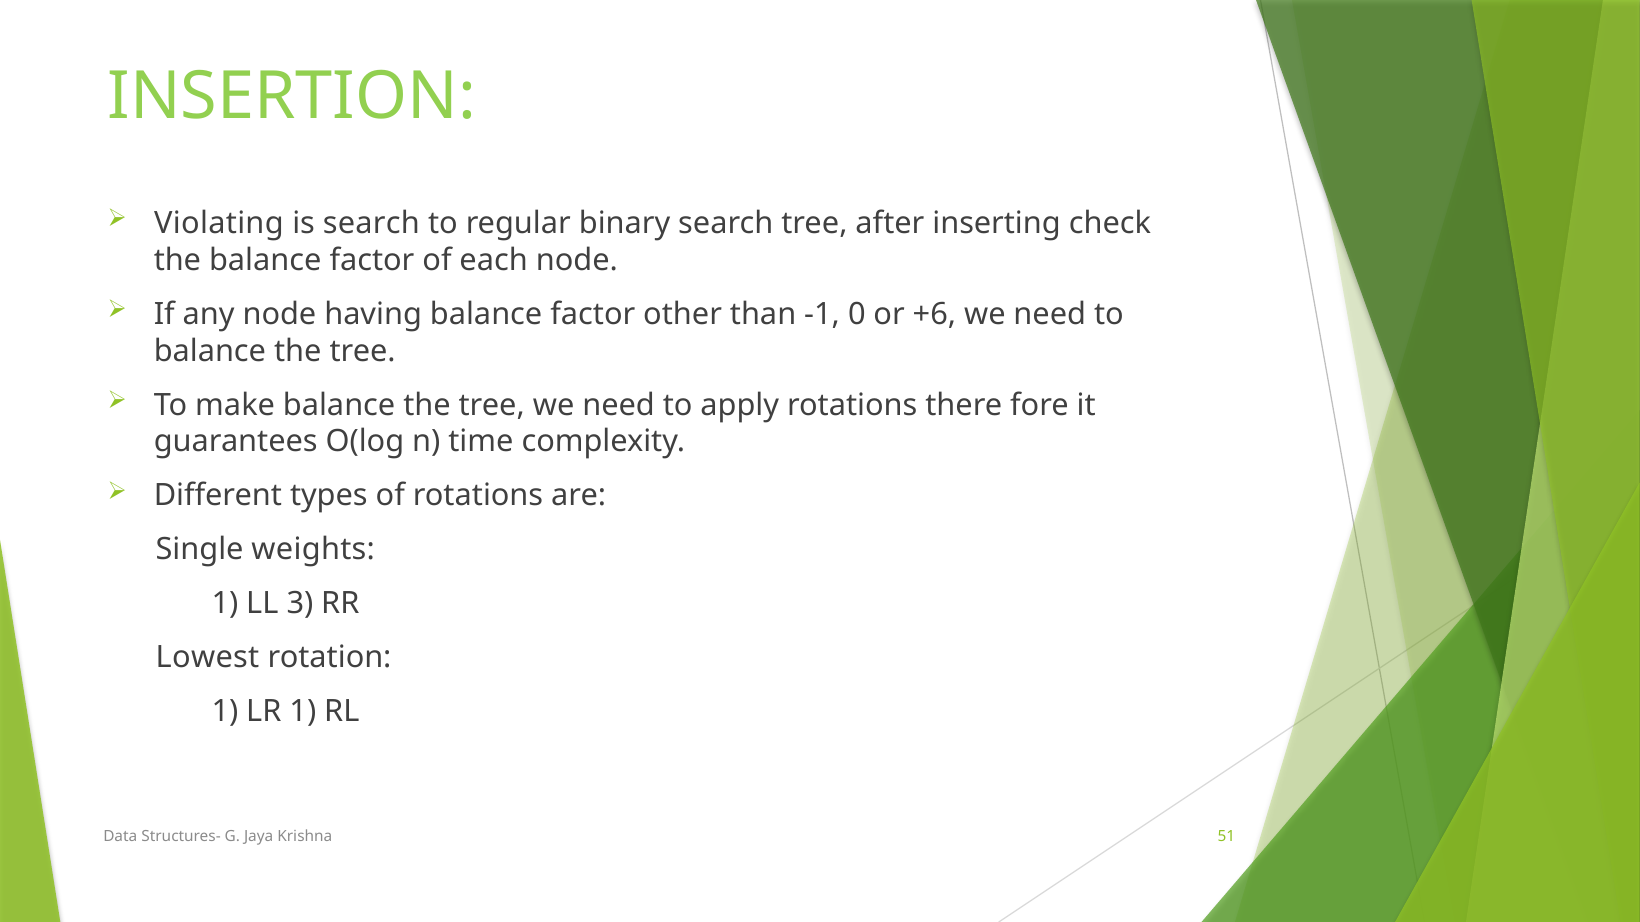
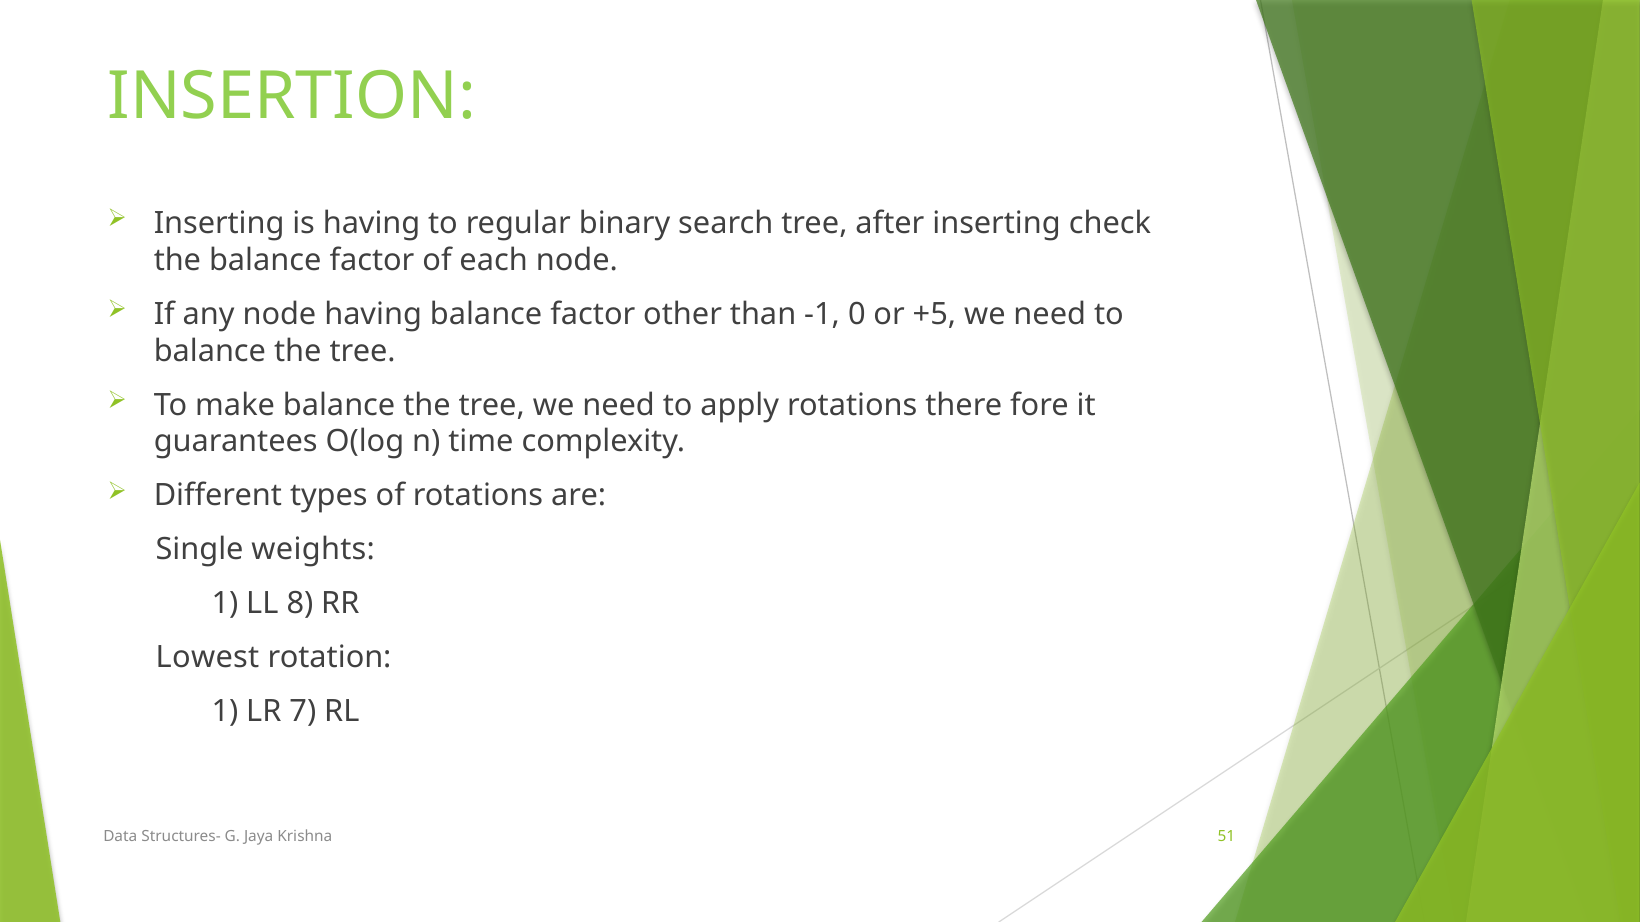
Violating: Violating -> Inserting (219, 223)
is search: search -> having (372, 223)
+6: +6 -> +5 (934, 314)
3: 3 -> 8 (300, 604)
LR 1: 1 -> 7 (303, 712)
